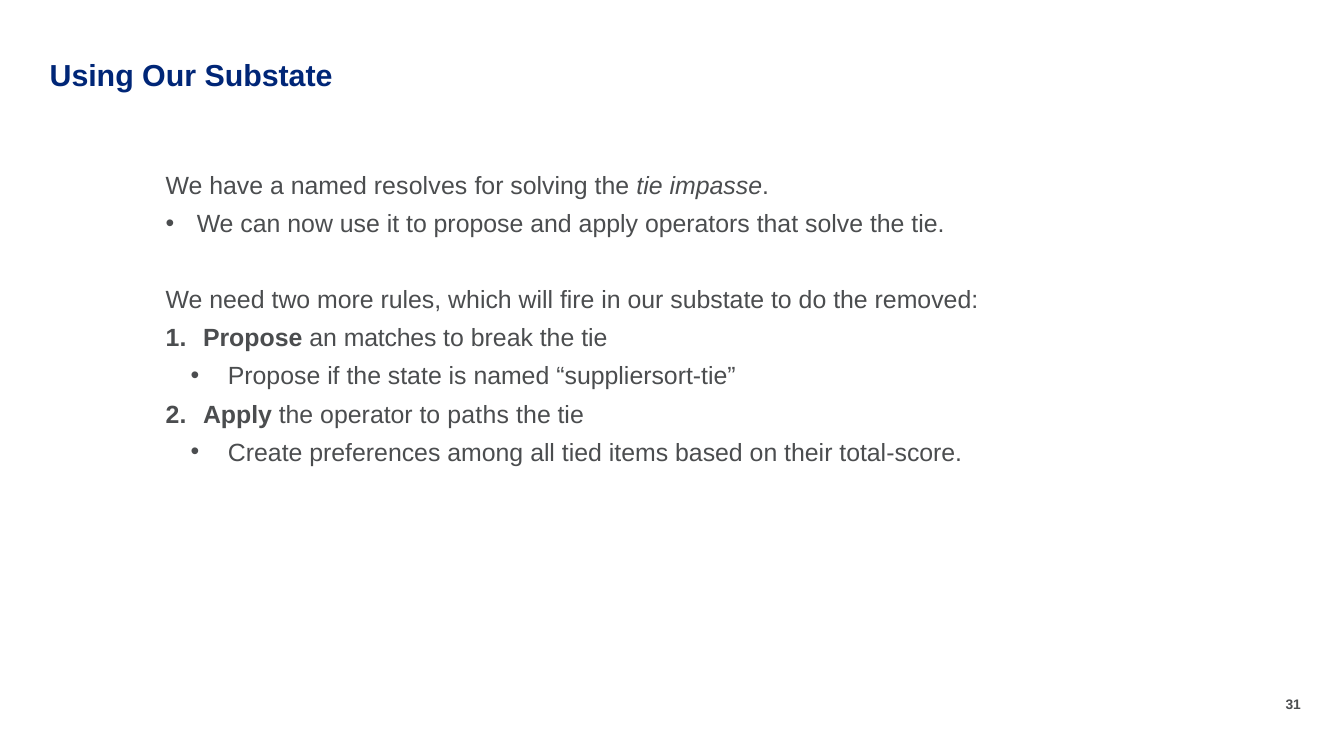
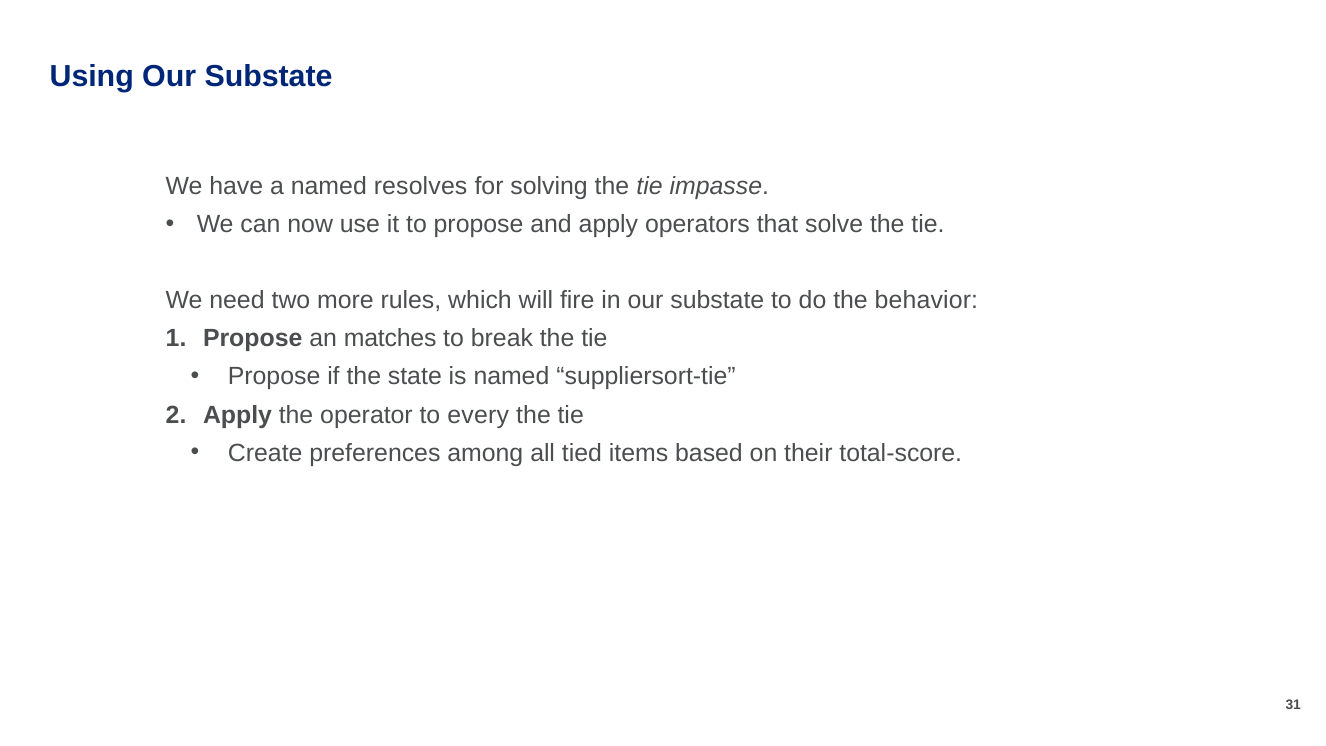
removed: removed -> behavior (926, 300)
paths: paths -> every (478, 415)
